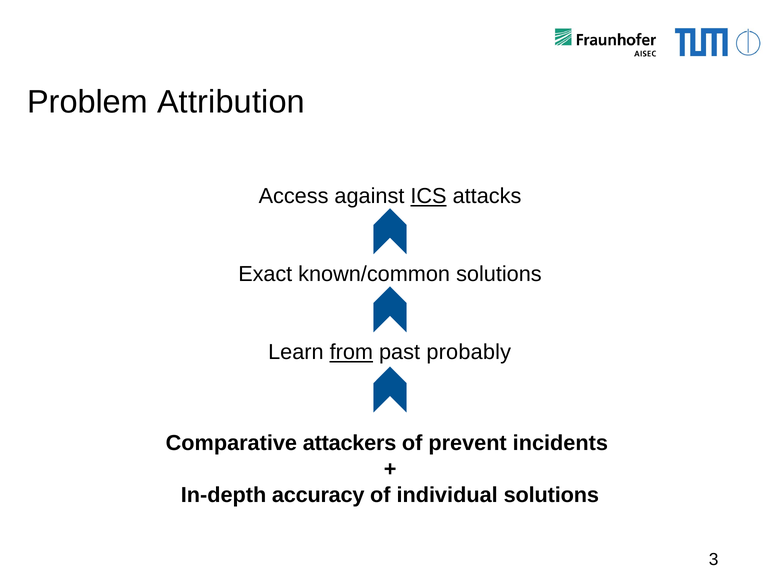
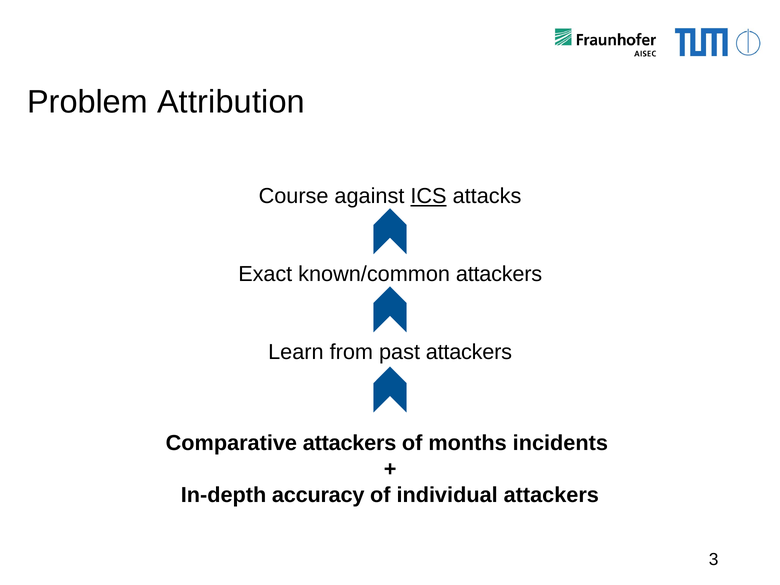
Access: Access -> Course (294, 196)
known/common solutions: solutions -> attackers (499, 274)
from underline: present -> none (351, 352)
past probably: probably -> attackers (469, 352)
prevent: prevent -> months (468, 443)
individual solutions: solutions -> attackers (551, 495)
